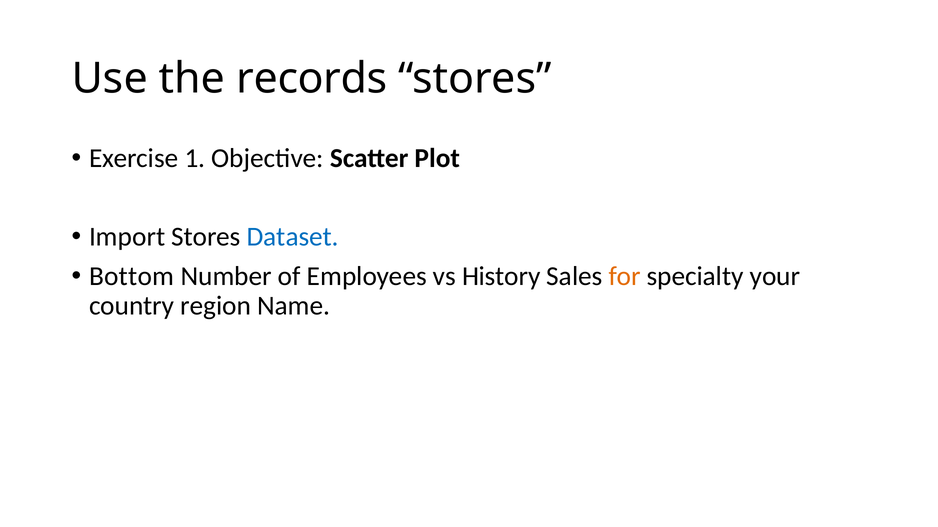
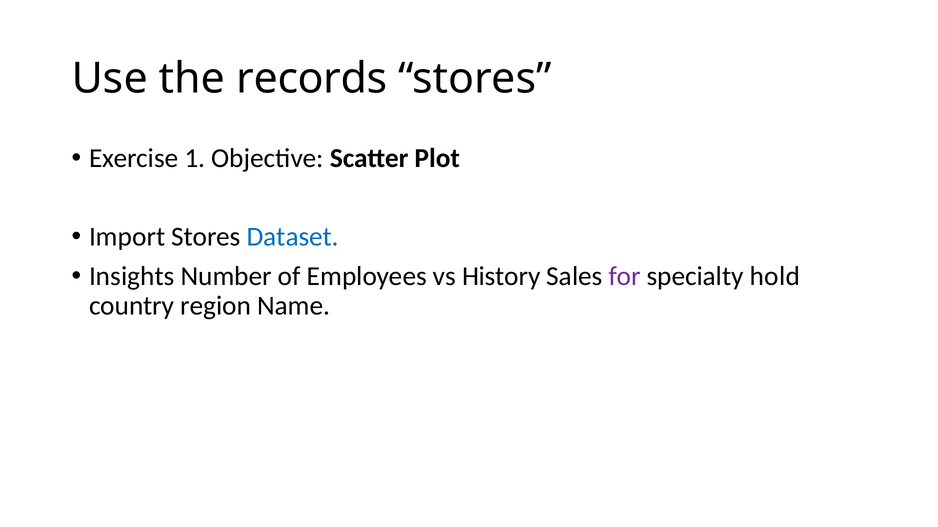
Bottom: Bottom -> Insights (132, 277)
for colour: orange -> purple (625, 277)
your: your -> hold (775, 277)
